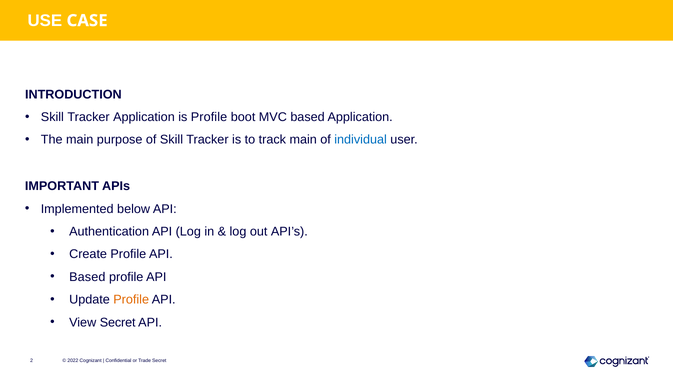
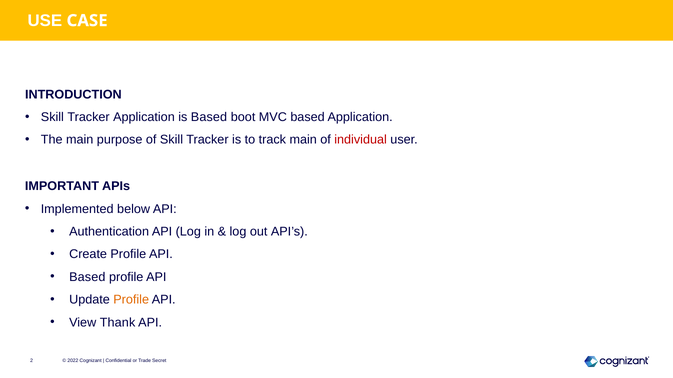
is Profile: Profile -> Based (209, 117)
individual colour: blue -> red (361, 140)
View Secret: Secret -> Thank (118, 323)
